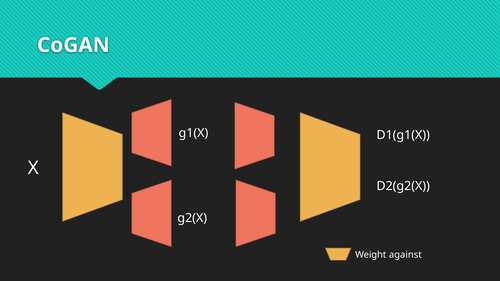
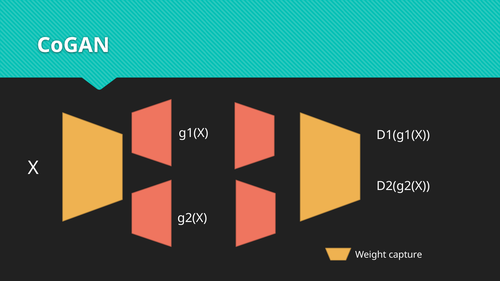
against: against -> capture (405, 255)
